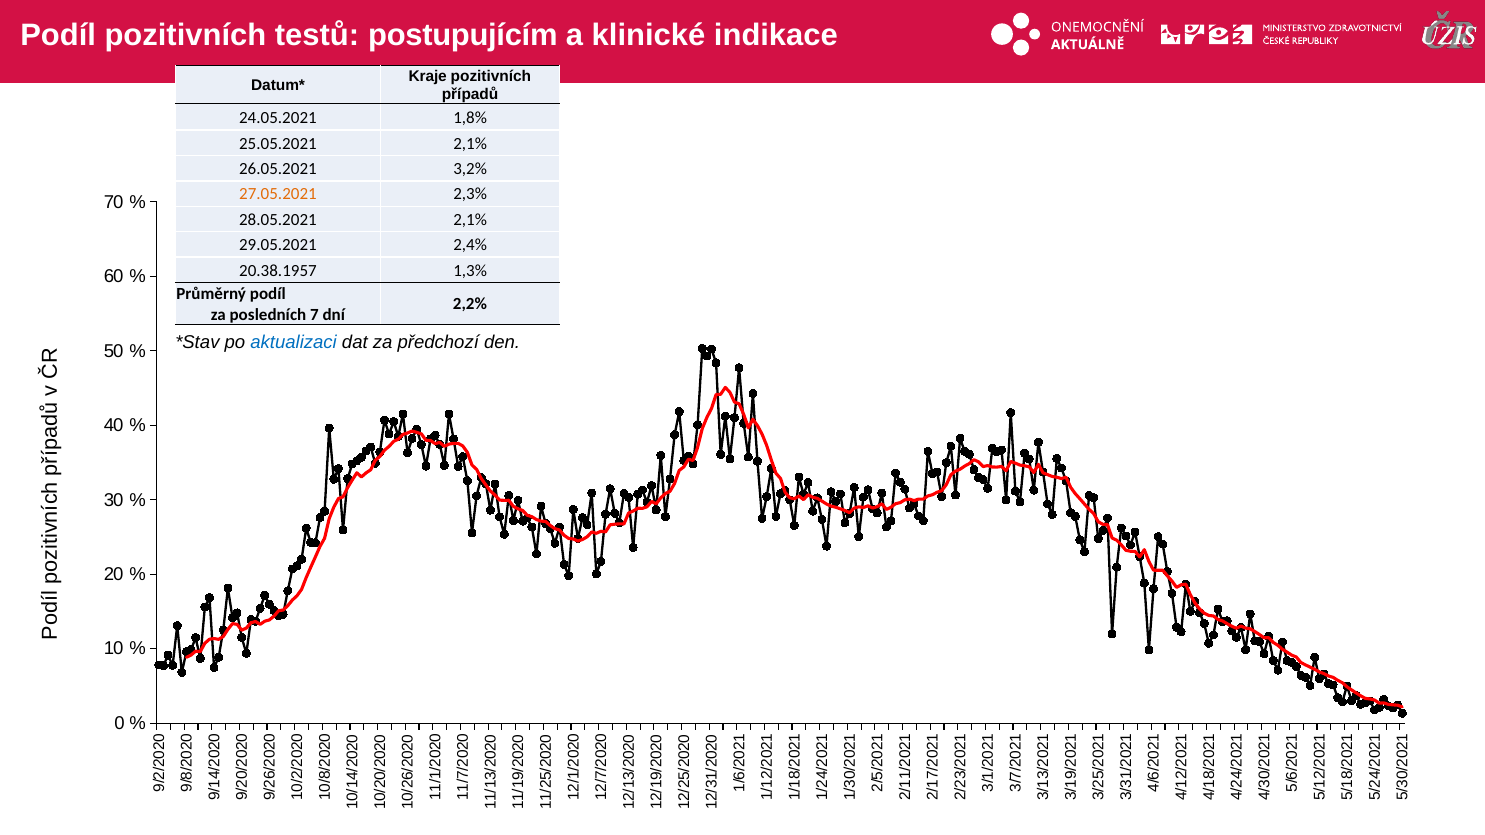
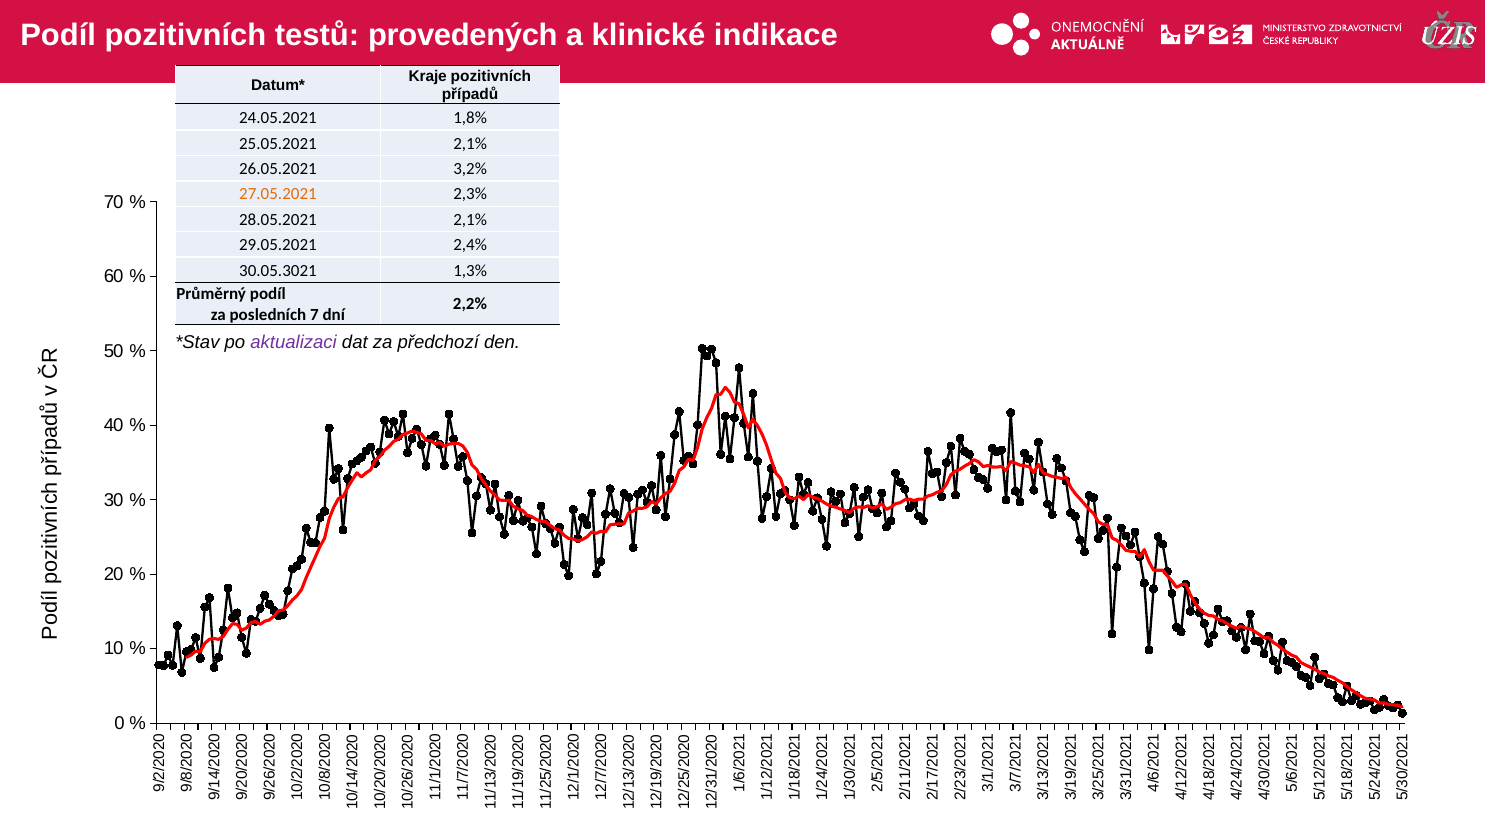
postupujícím: postupujícím -> provedených (463, 35)
20.38.1957: 20.38.1957 -> 30.05.3021 (278, 270)
aktualizaci colour: blue -> purple (294, 343)
